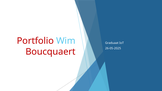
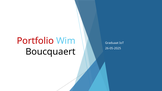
Boucquaert colour: red -> black (50, 52)
